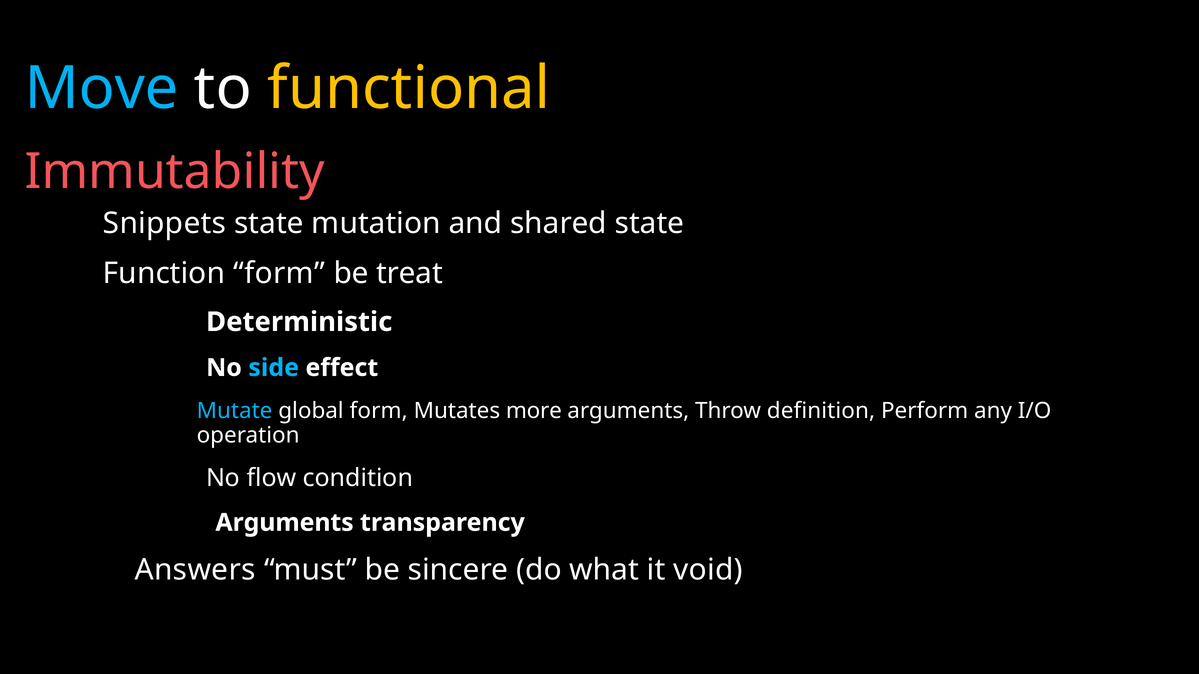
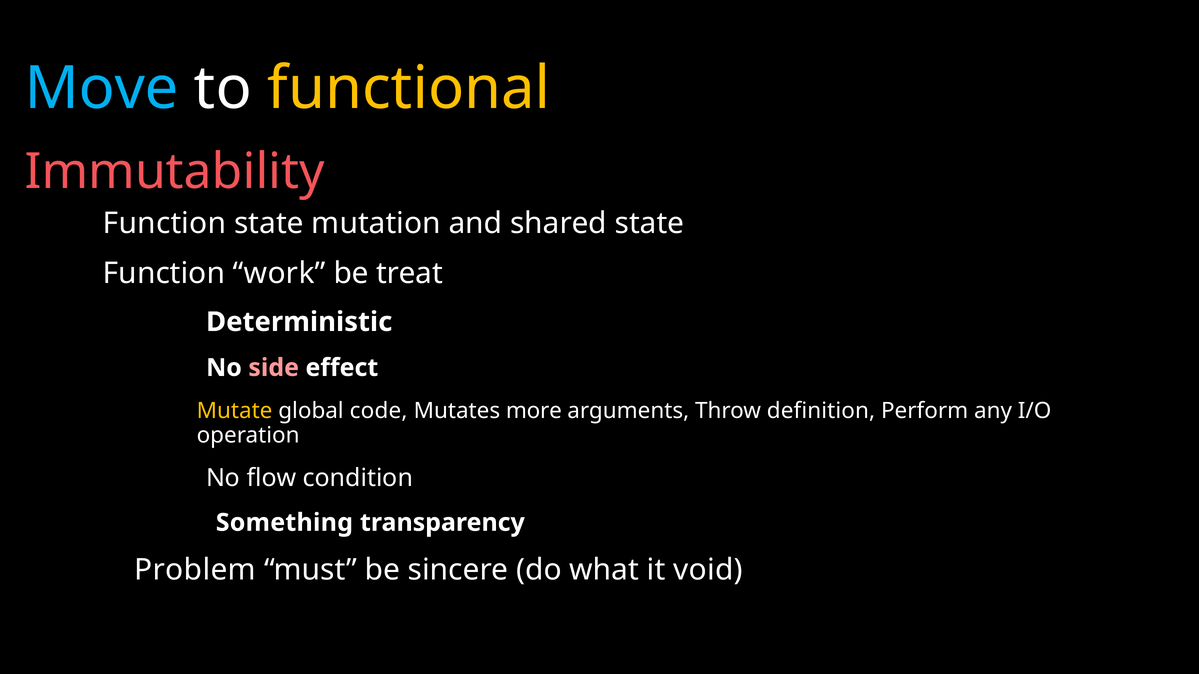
Snippets: Snippets -> Function (165, 224)
Function form: form -> work (279, 274)
side colour: light blue -> pink (274, 368)
Mutate colour: light blue -> yellow (235, 411)
global form: form -> code (379, 411)
Arguments: Arguments -> Something (284, 523)
Answers: Answers -> Problem (195, 570)
